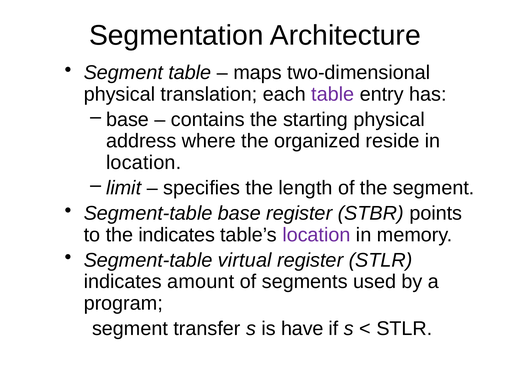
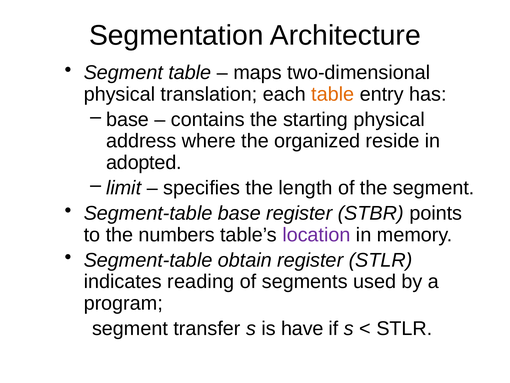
table colour: purple -> orange (333, 94)
location: location -> adopted (144, 162)
the indicates: indicates -> numbers (177, 235)
virtual: virtual -> obtain (245, 260)
amount: amount -> reading (201, 281)
